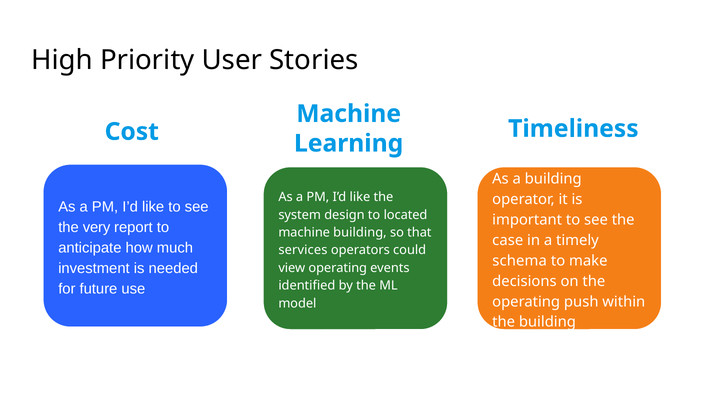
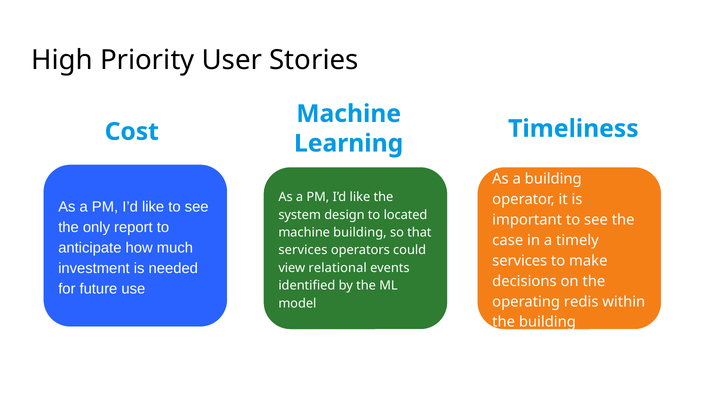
very: very -> only (96, 228)
schema: schema -> services (520, 261)
view operating: operating -> relational (338, 268)
push: push -> redis (581, 302)
